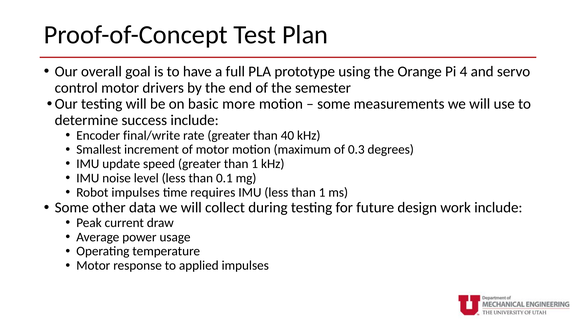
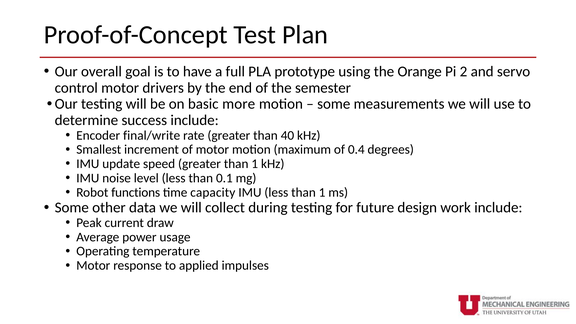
4: 4 -> 2 (464, 72)
0.3: 0.3 -> 0.4 (356, 150)
Robot impulses: impulses -> functions (136, 192)
requires: requires -> capacity (213, 192)
